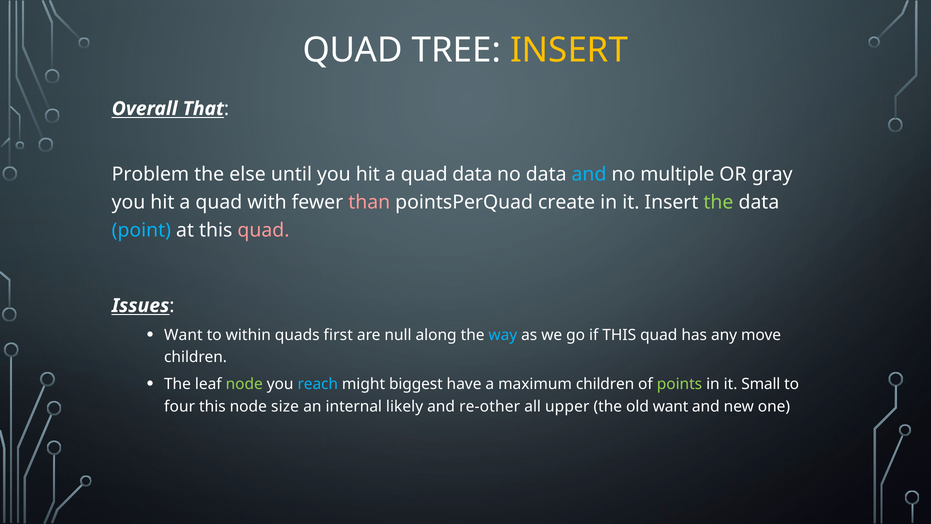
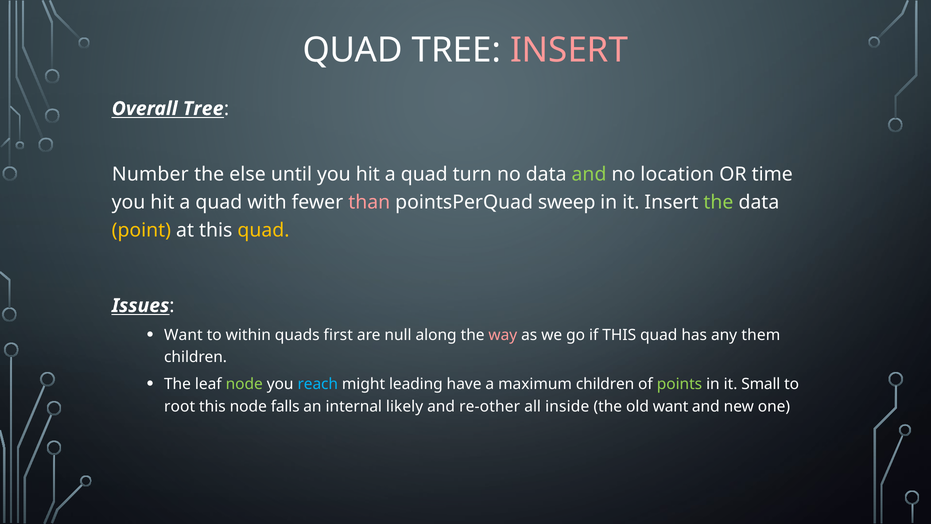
INSERT colour: yellow -> pink (569, 50)
Overall That: That -> Tree (203, 109)
Problem: Problem -> Number (150, 174)
quad data: data -> turn (472, 174)
and colour: light blue -> light green (589, 174)
multiple: multiple -> location (677, 174)
gray: gray -> time (772, 174)
create: create -> sweep (567, 202)
point colour: light blue -> yellow (141, 230)
quad colour: pink -> yellow (263, 230)
way colour: light blue -> pink (503, 335)
move: move -> them (761, 335)
biggest: biggest -> leading (416, 384)
four: four -> root (180, 406)
size: size -> falls (285, 406)
upper: upper -> inside (567, 406)
